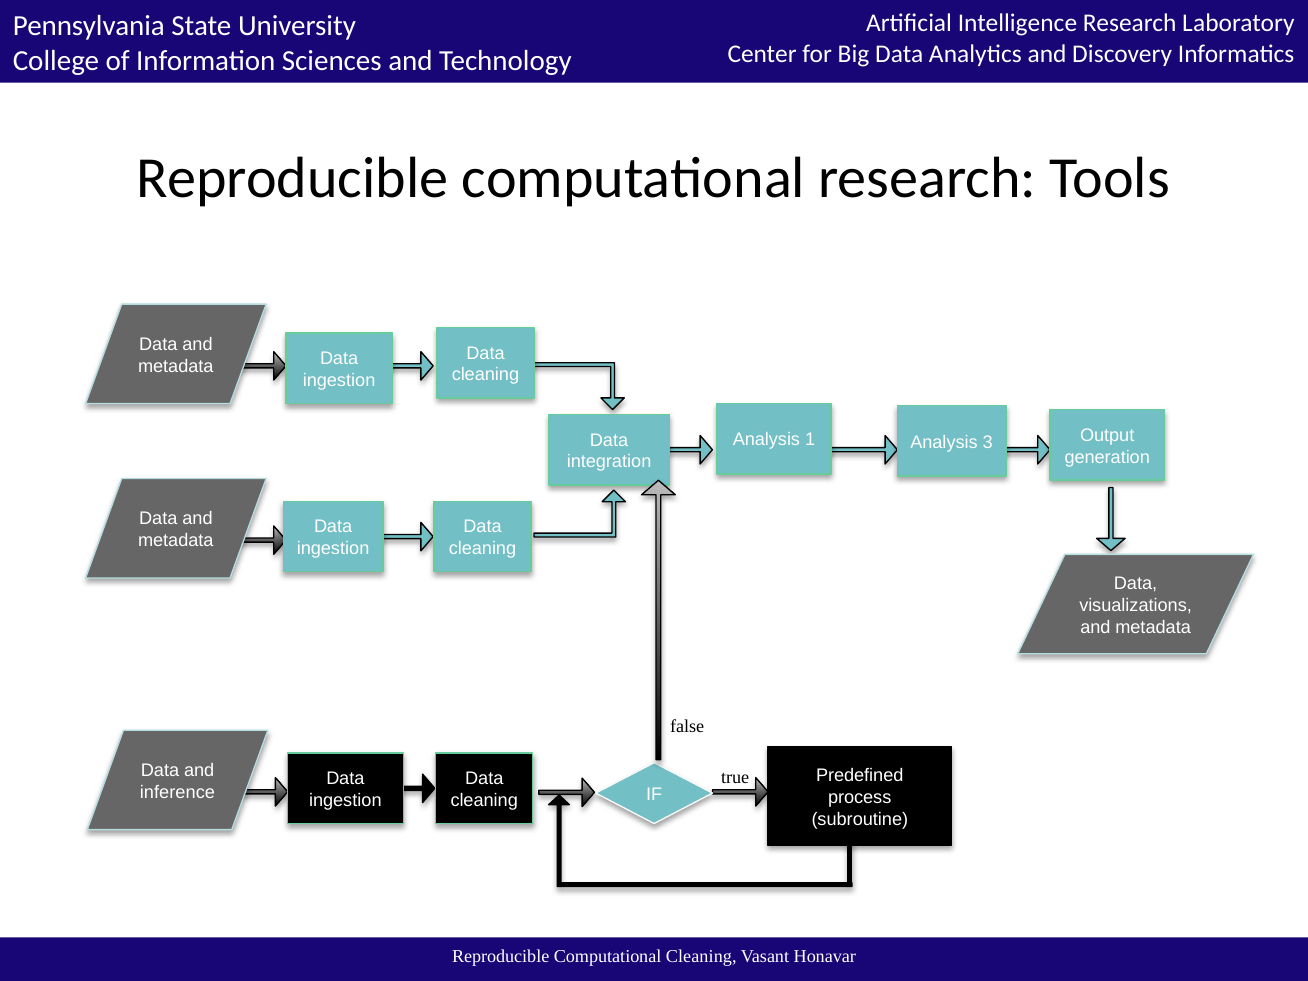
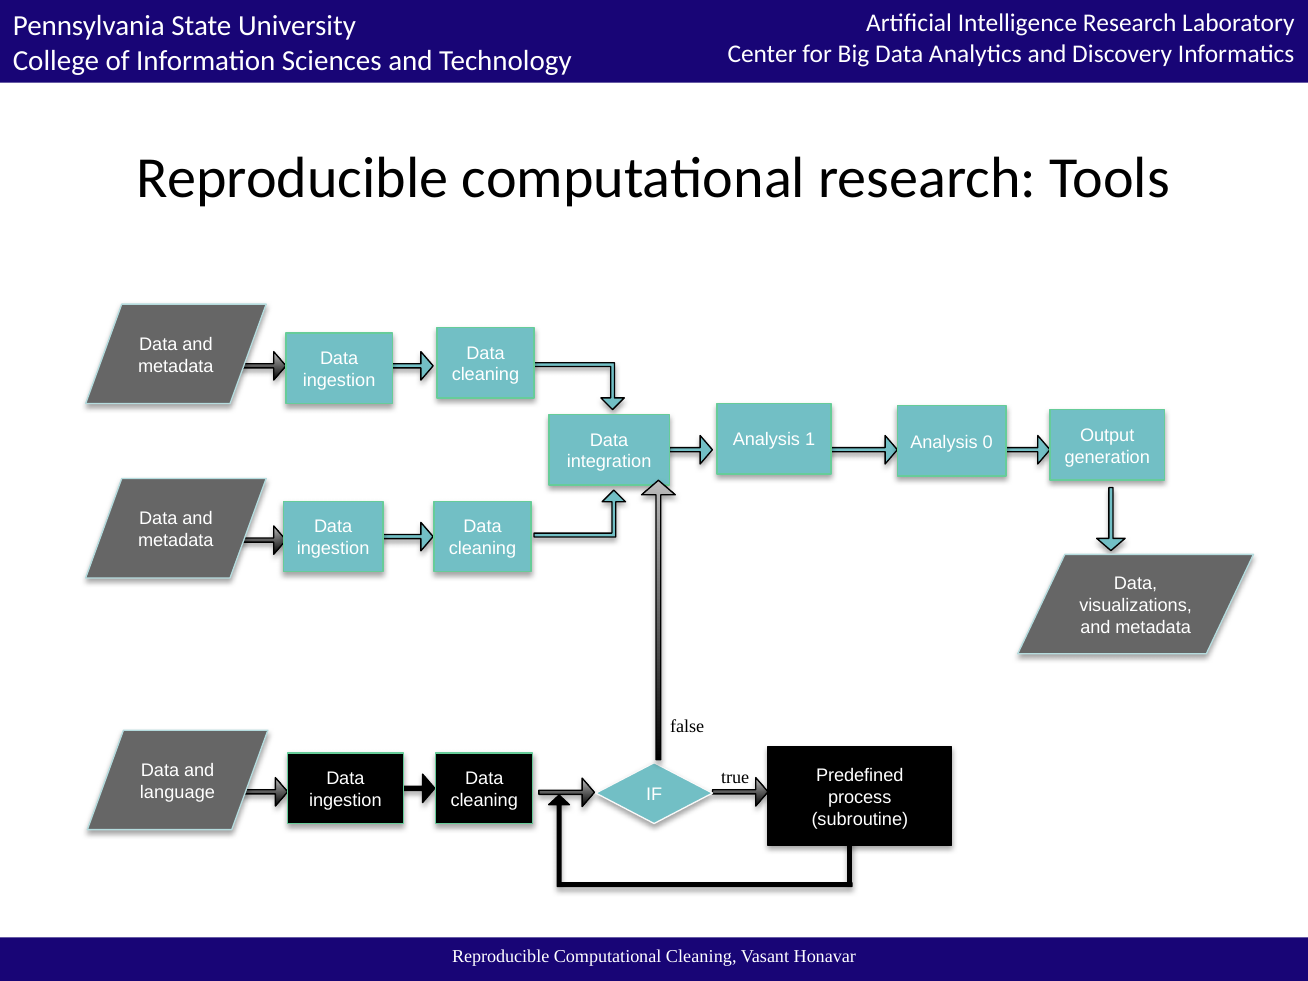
3: 3 -> 0 (988, 442)
inference: inference -> language (177, 792)
